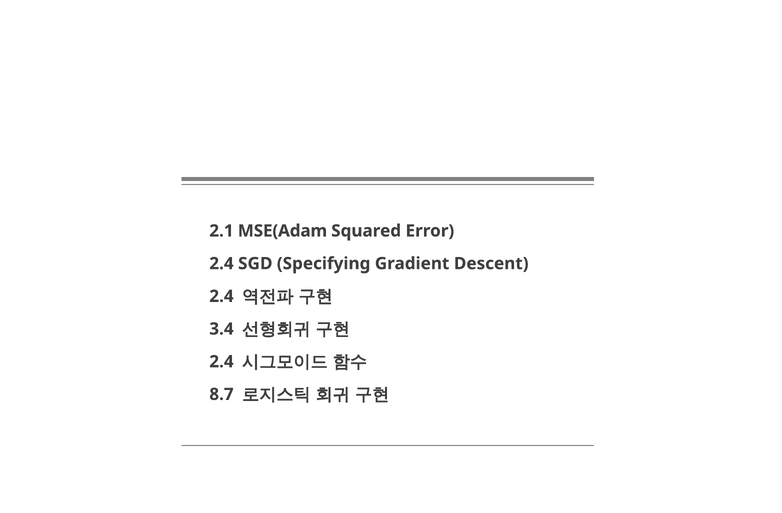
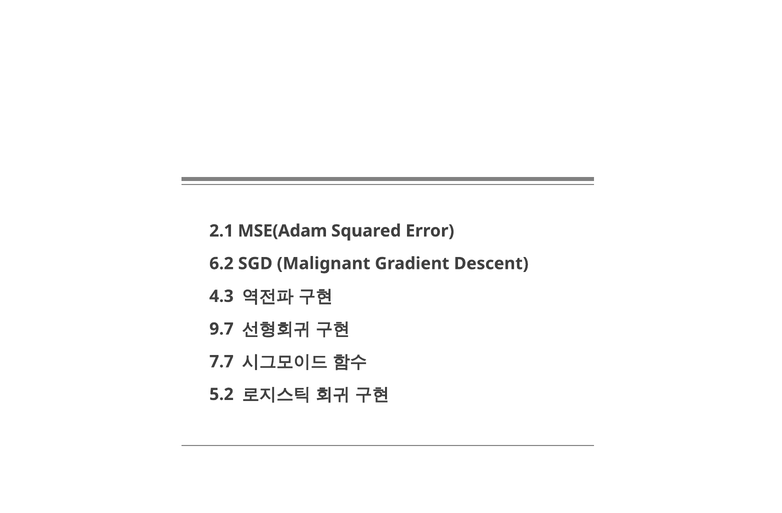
2.4: 2.4 -> 6.2 (221, 264)
Specifying: Specifying -> Malignant (324, 264)
2.4: 2.4 -> 4.3 (221, 297)
3.4: 3.4 -> 9.7 (221, 329)
2.4: 2.4 -> 7.7 (221, 362)
8.7: 8.7 -> 5.2 (221, 395)
